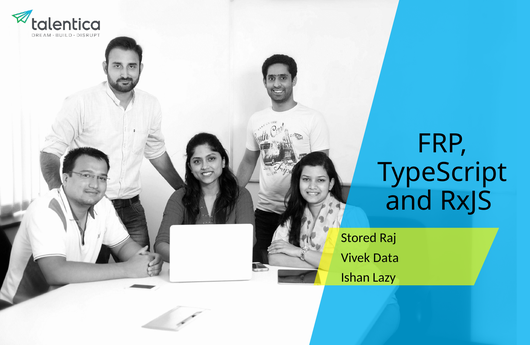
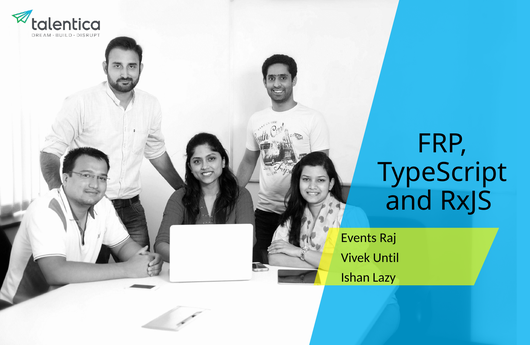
Stored: Stored -> Events (359, 238)
Data: Data -> Until (386, 257)
